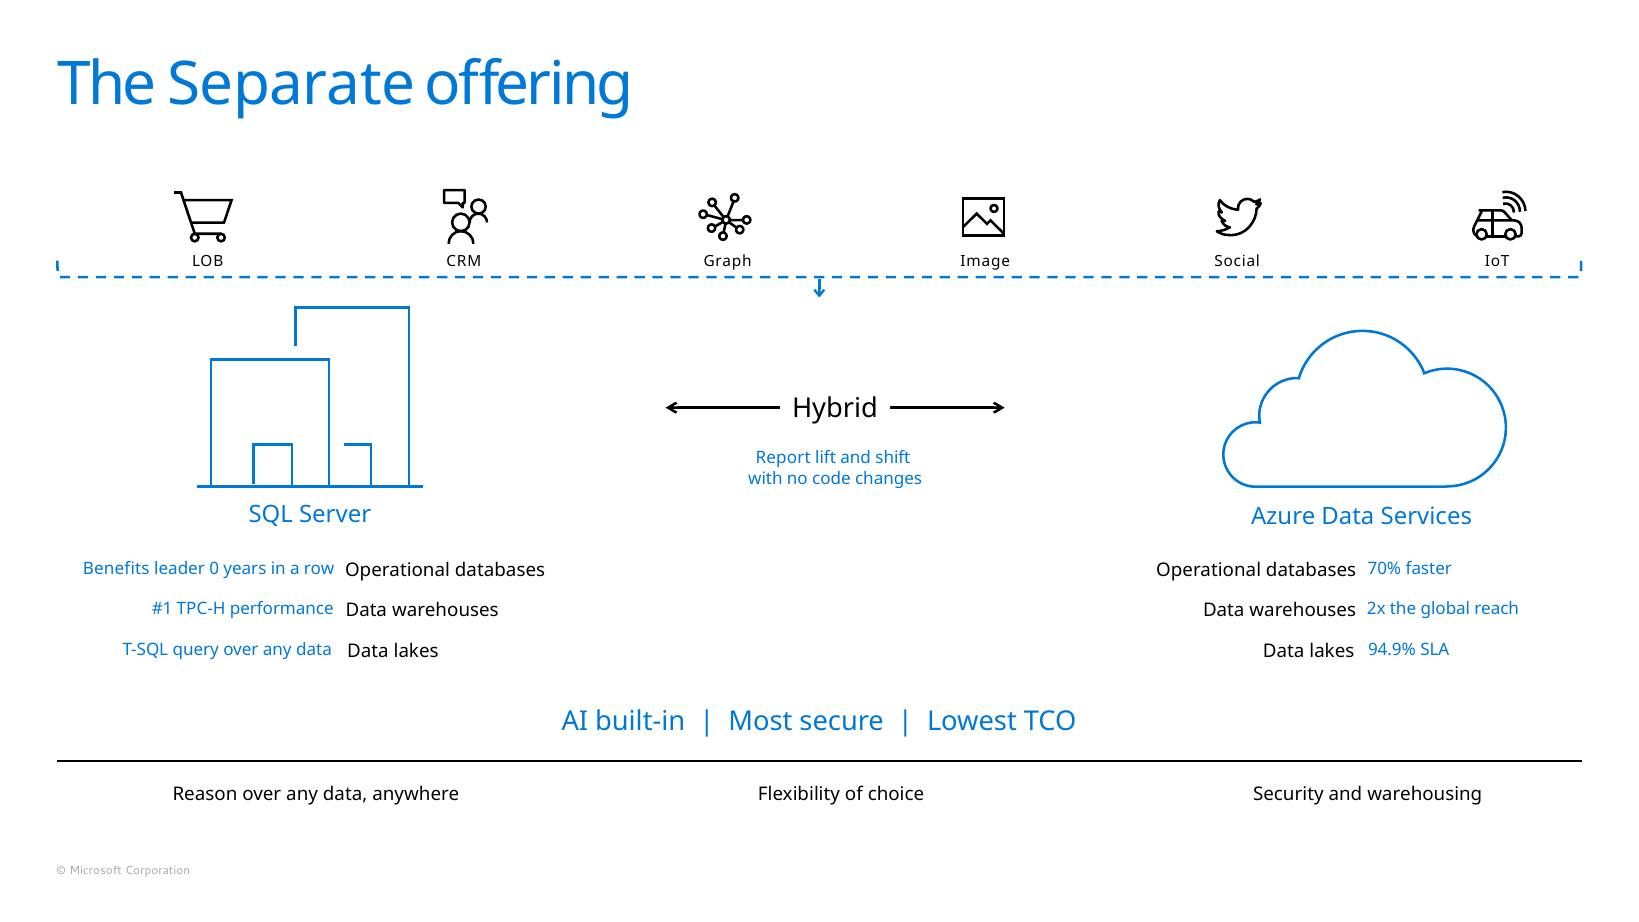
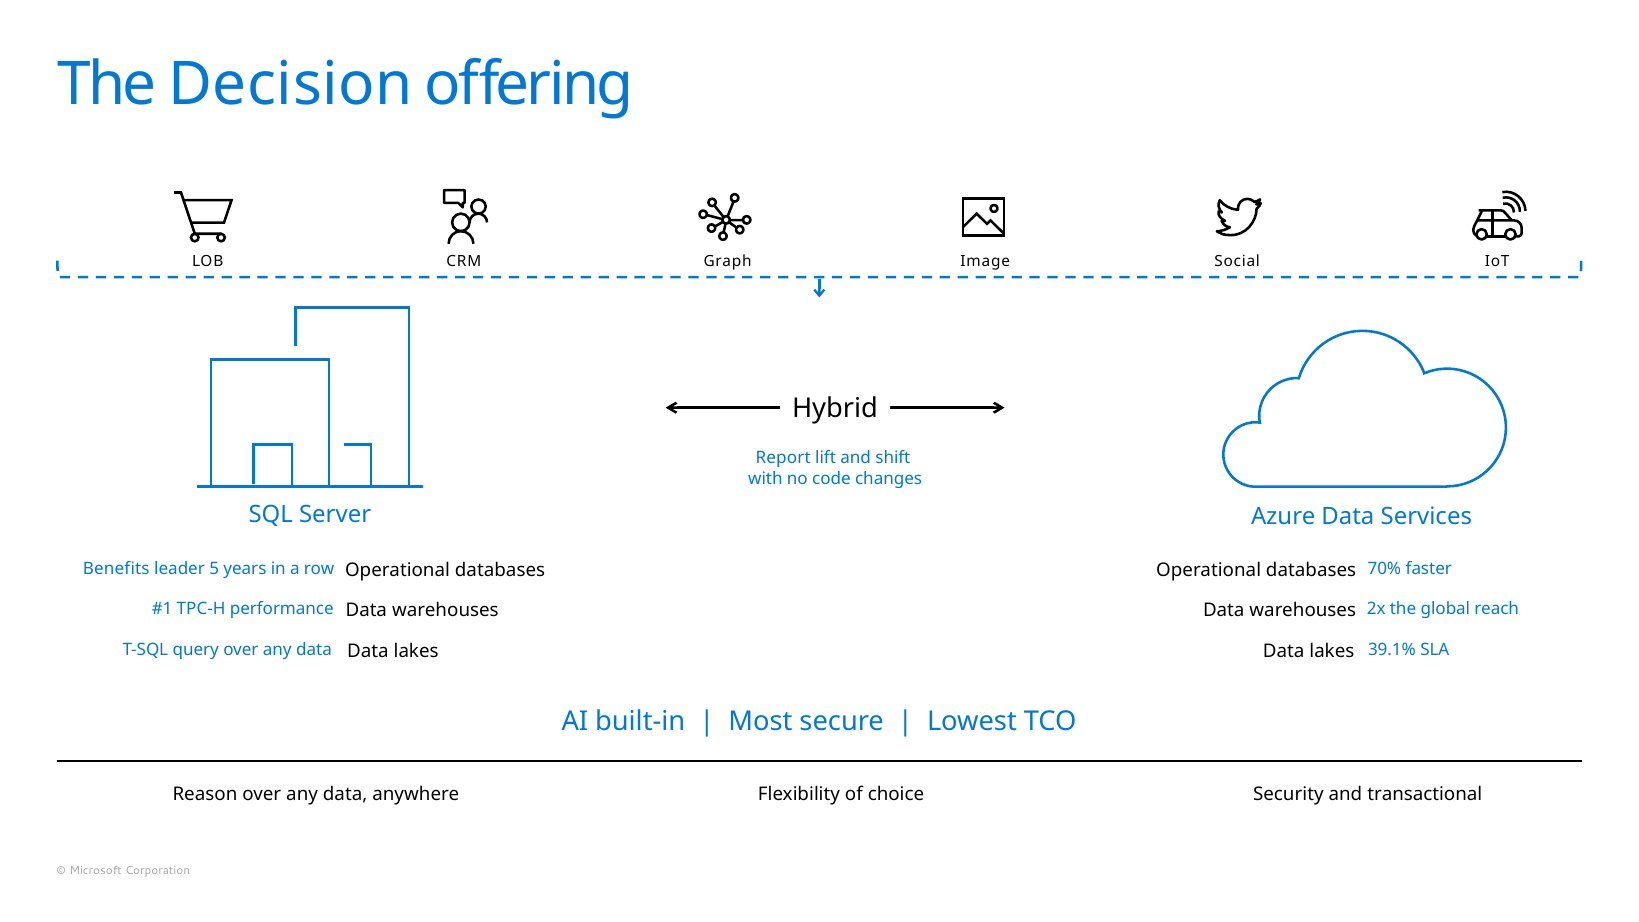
Separate: Separate -> Decision (291, 84)
0: 0 -> 5 (214, 569)
94.9%: 94.9% -> 39.1% (1392, 650)
warehousing: warehousing -> transactional (1425, 794)
